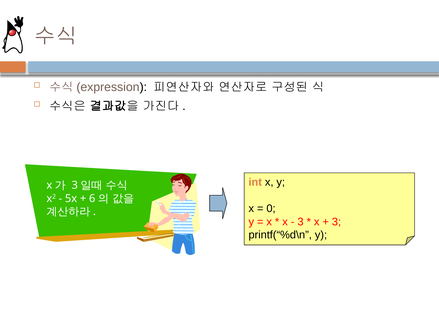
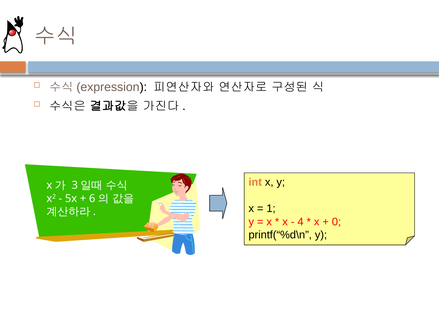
0: 0 -> 1 (271, 209)
3: 3 -> 4 (301, 222)
3: 3 -> 0 (336, 222)
